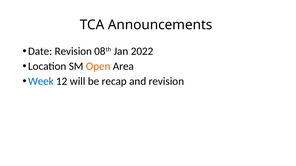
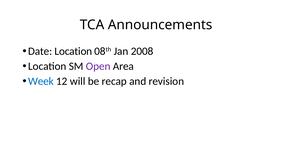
Date Revision: Revision -> Location (73, 51)
2022: 2022 -> 2008 (142, 51)
Open colour: orange -> purple (98, 66)
